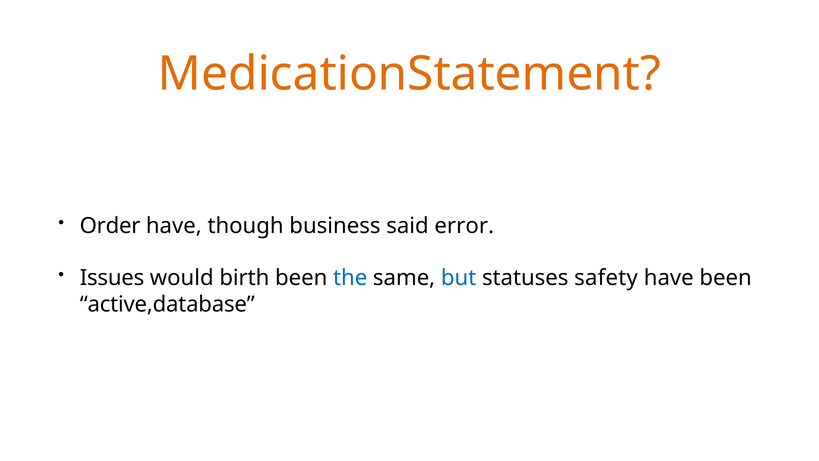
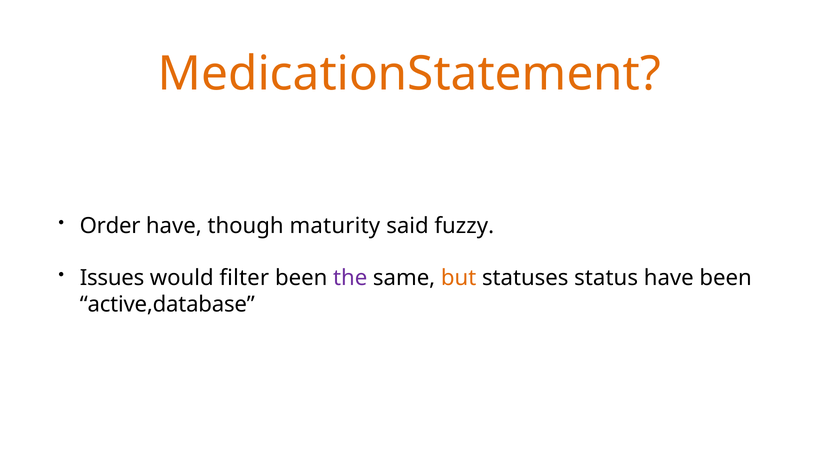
business: business -> maturity (335, 226)
error: error -> fuzzy (464, 226)
birth: birth -> filter (244, 278)
the colour: blue -> purple (350, 278)
but colour: blue -> orange (459, 278)
safety: safety -> status (606, 278)
